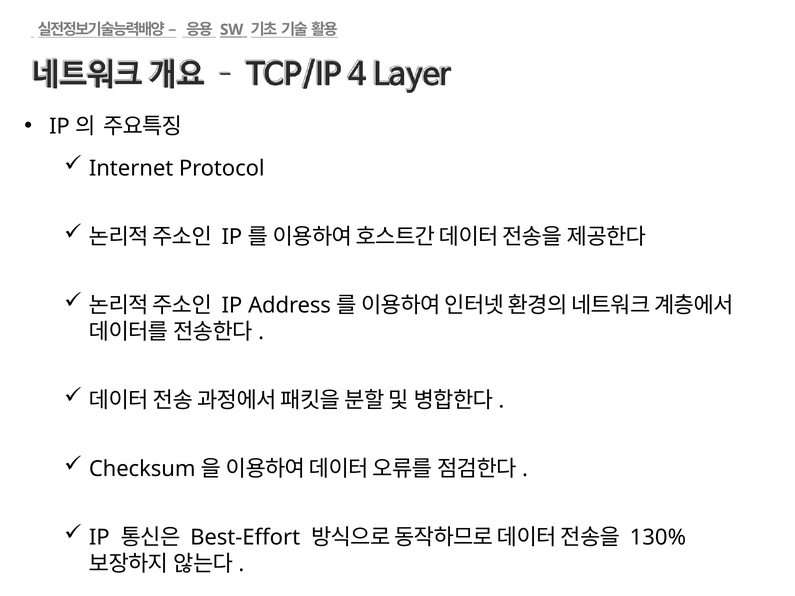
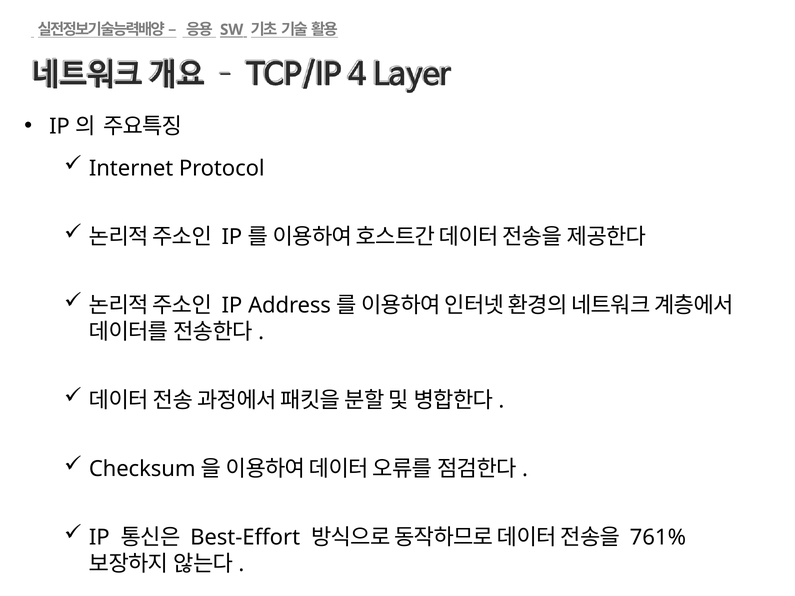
130%: 130% -> 761% (658, 538)
